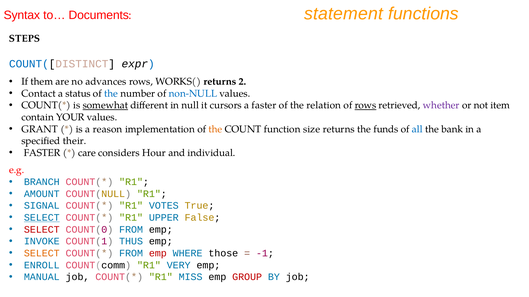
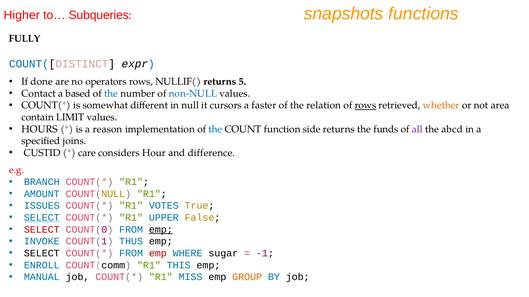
statement: statement -> snapshots (344, 14)
Syntax: Syntax -> Higher (22, 15)
Documents: Documents -> Subqueries (99, 15)
STEPS: STEPS -> FULLY (24, 39)
them: them -> done (42, 82)
advances: advances -> operators (106, 82)
WORKS(: WORKS( -> NULLIF( (178, 82)
2: 2 -> 5 (242, 82)
status: status -> based (78, 94)
somewhat underline: present -> none (105, 106)
whether colour: purple -> orange (441, 106)
item: item -> area (500, 106)
YOUR: YOUR -> LIMIT (70, 117)
GRANT: GRANT -> HOURS (40, 129)
the colour: orange -> blue (215, 129)
size: size -> side (312, 129)
all colour: blue -> purple (417, 129)
bank: bank -> abcd (452, 129)
their: their -> joins (75, 141)
FASTER: FASTER -> CUSTID (42, 153)
individual: individual -> difference (211, 153)
SIGNAL: SIGNAL -> ISSUES (42, 206)
emp underline: none -> present (161, 230)
SELECT colour: orange -> black (42, 254)
those: those -> sugar (223, 254)
VERY: VERY -> THIS (179, 266)
GROUP colour: red -> orange (247, 277)
